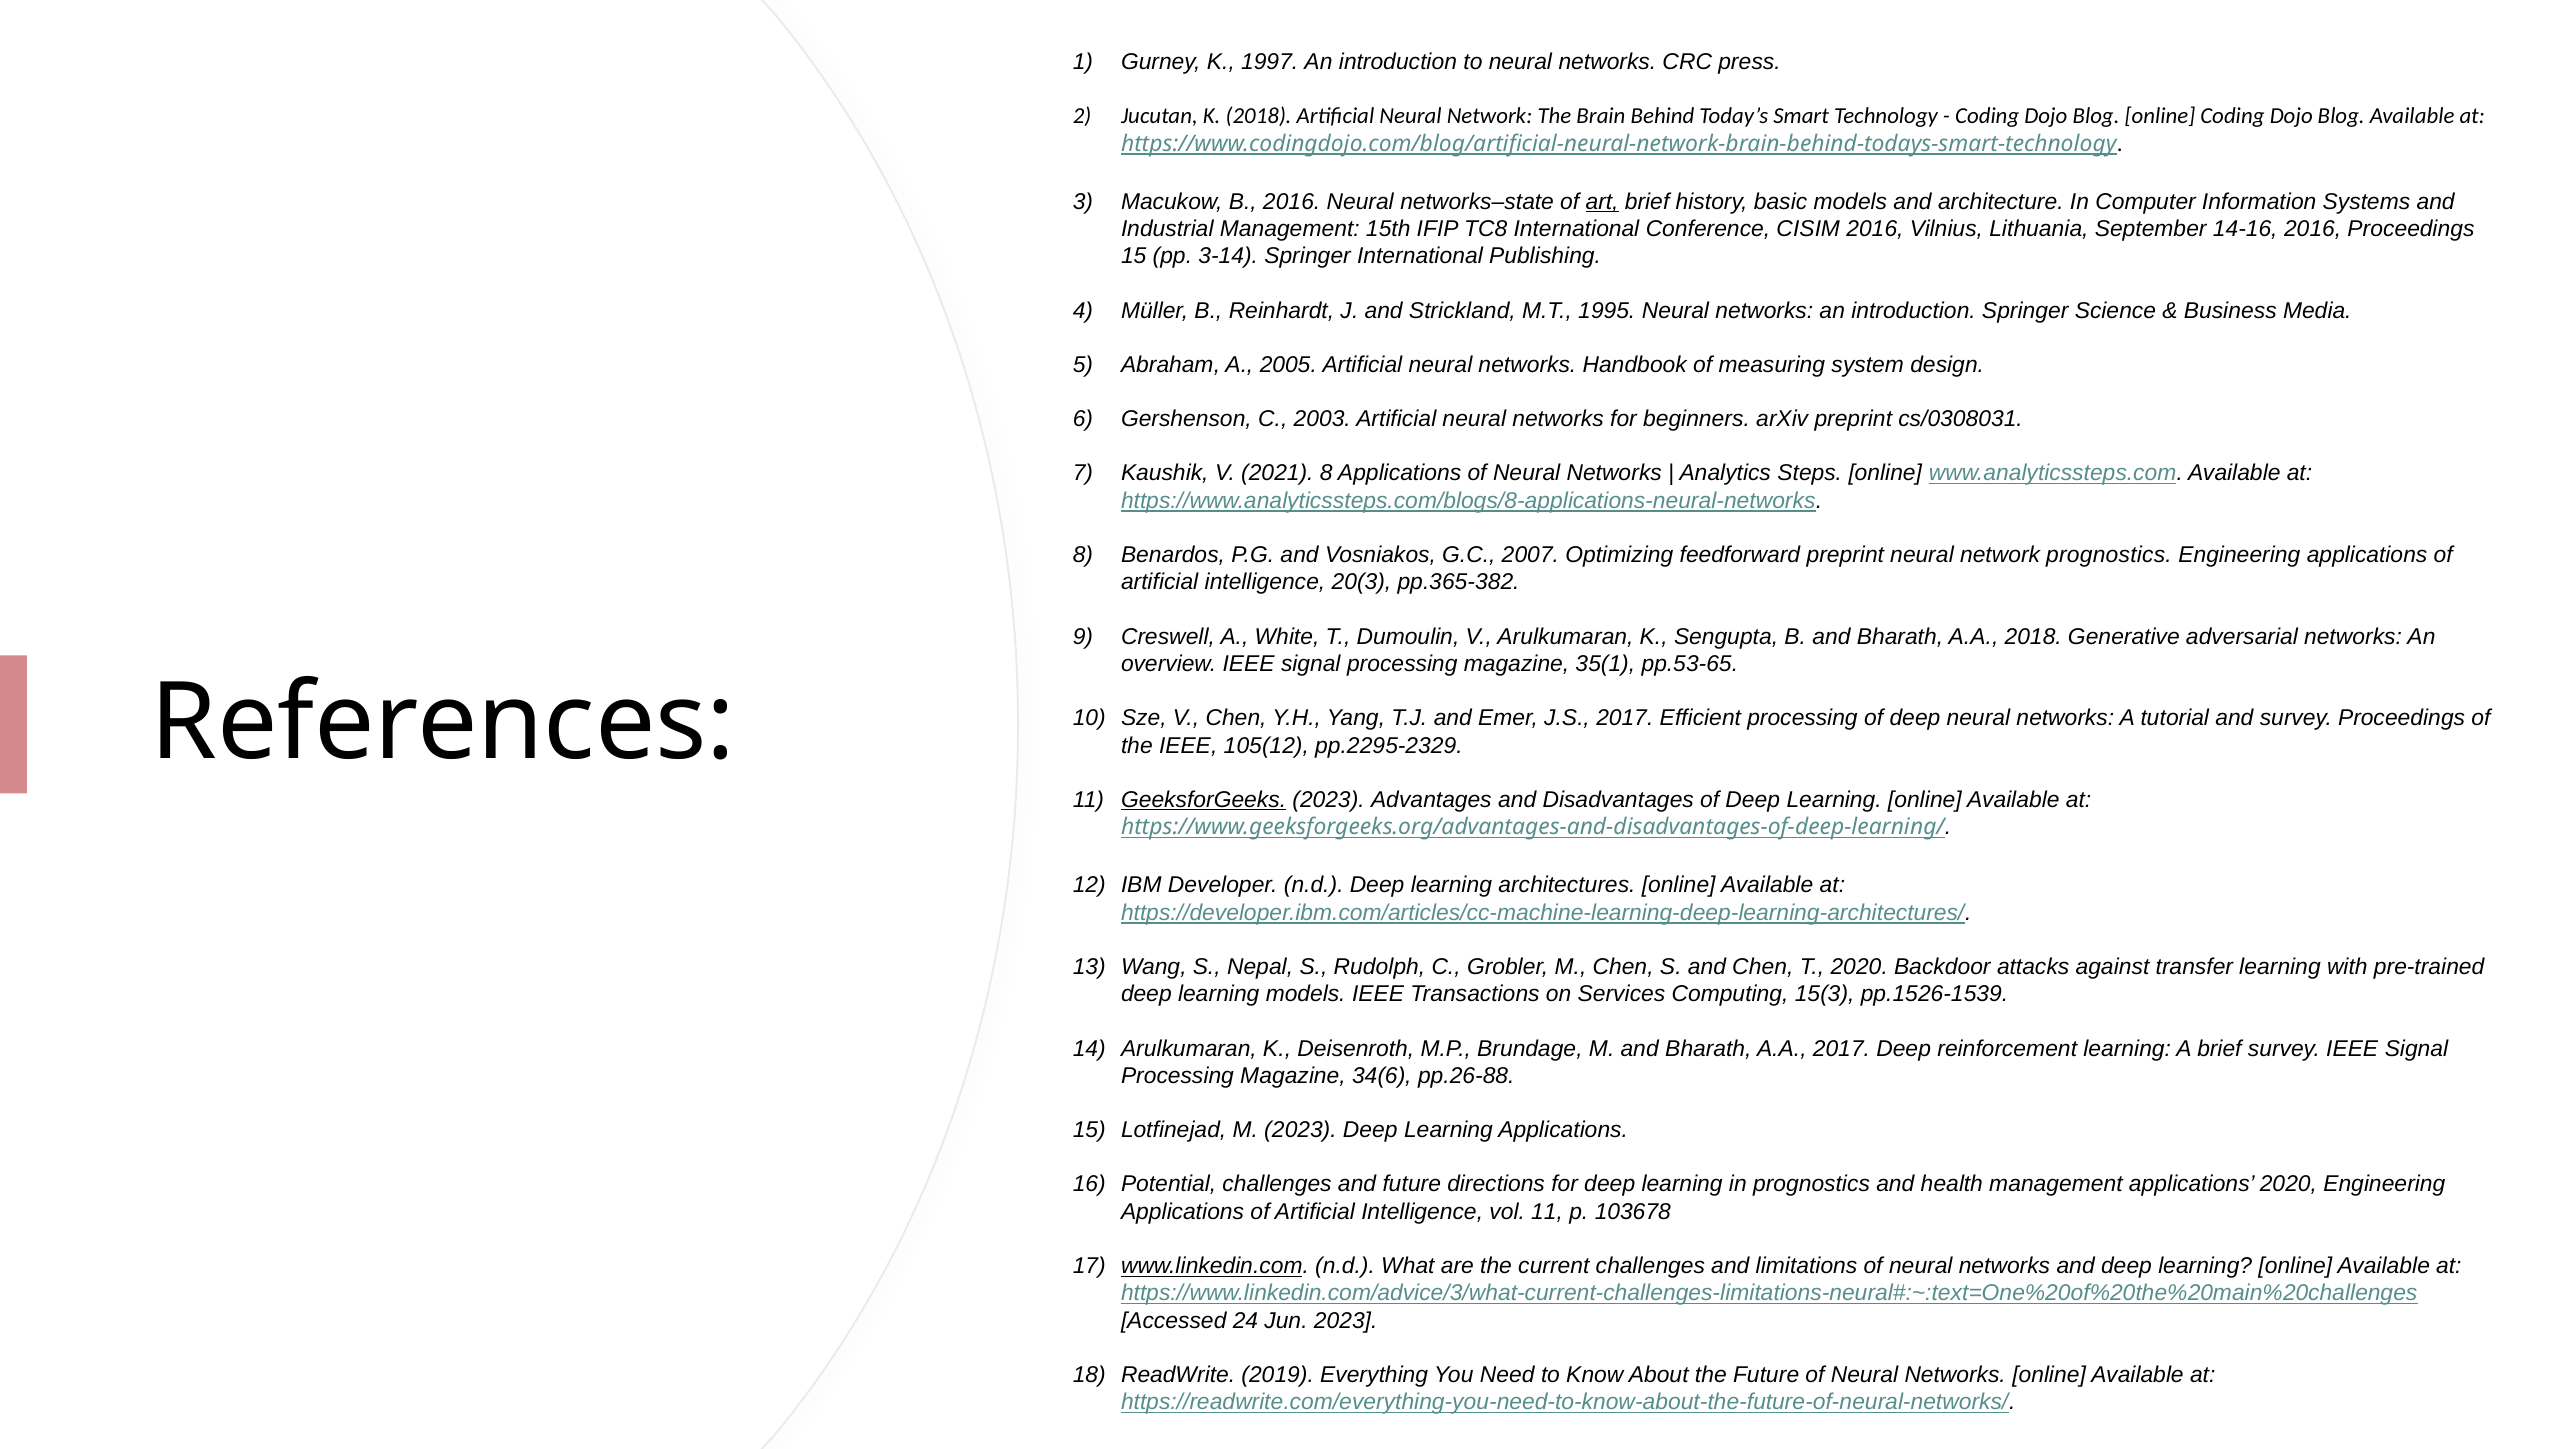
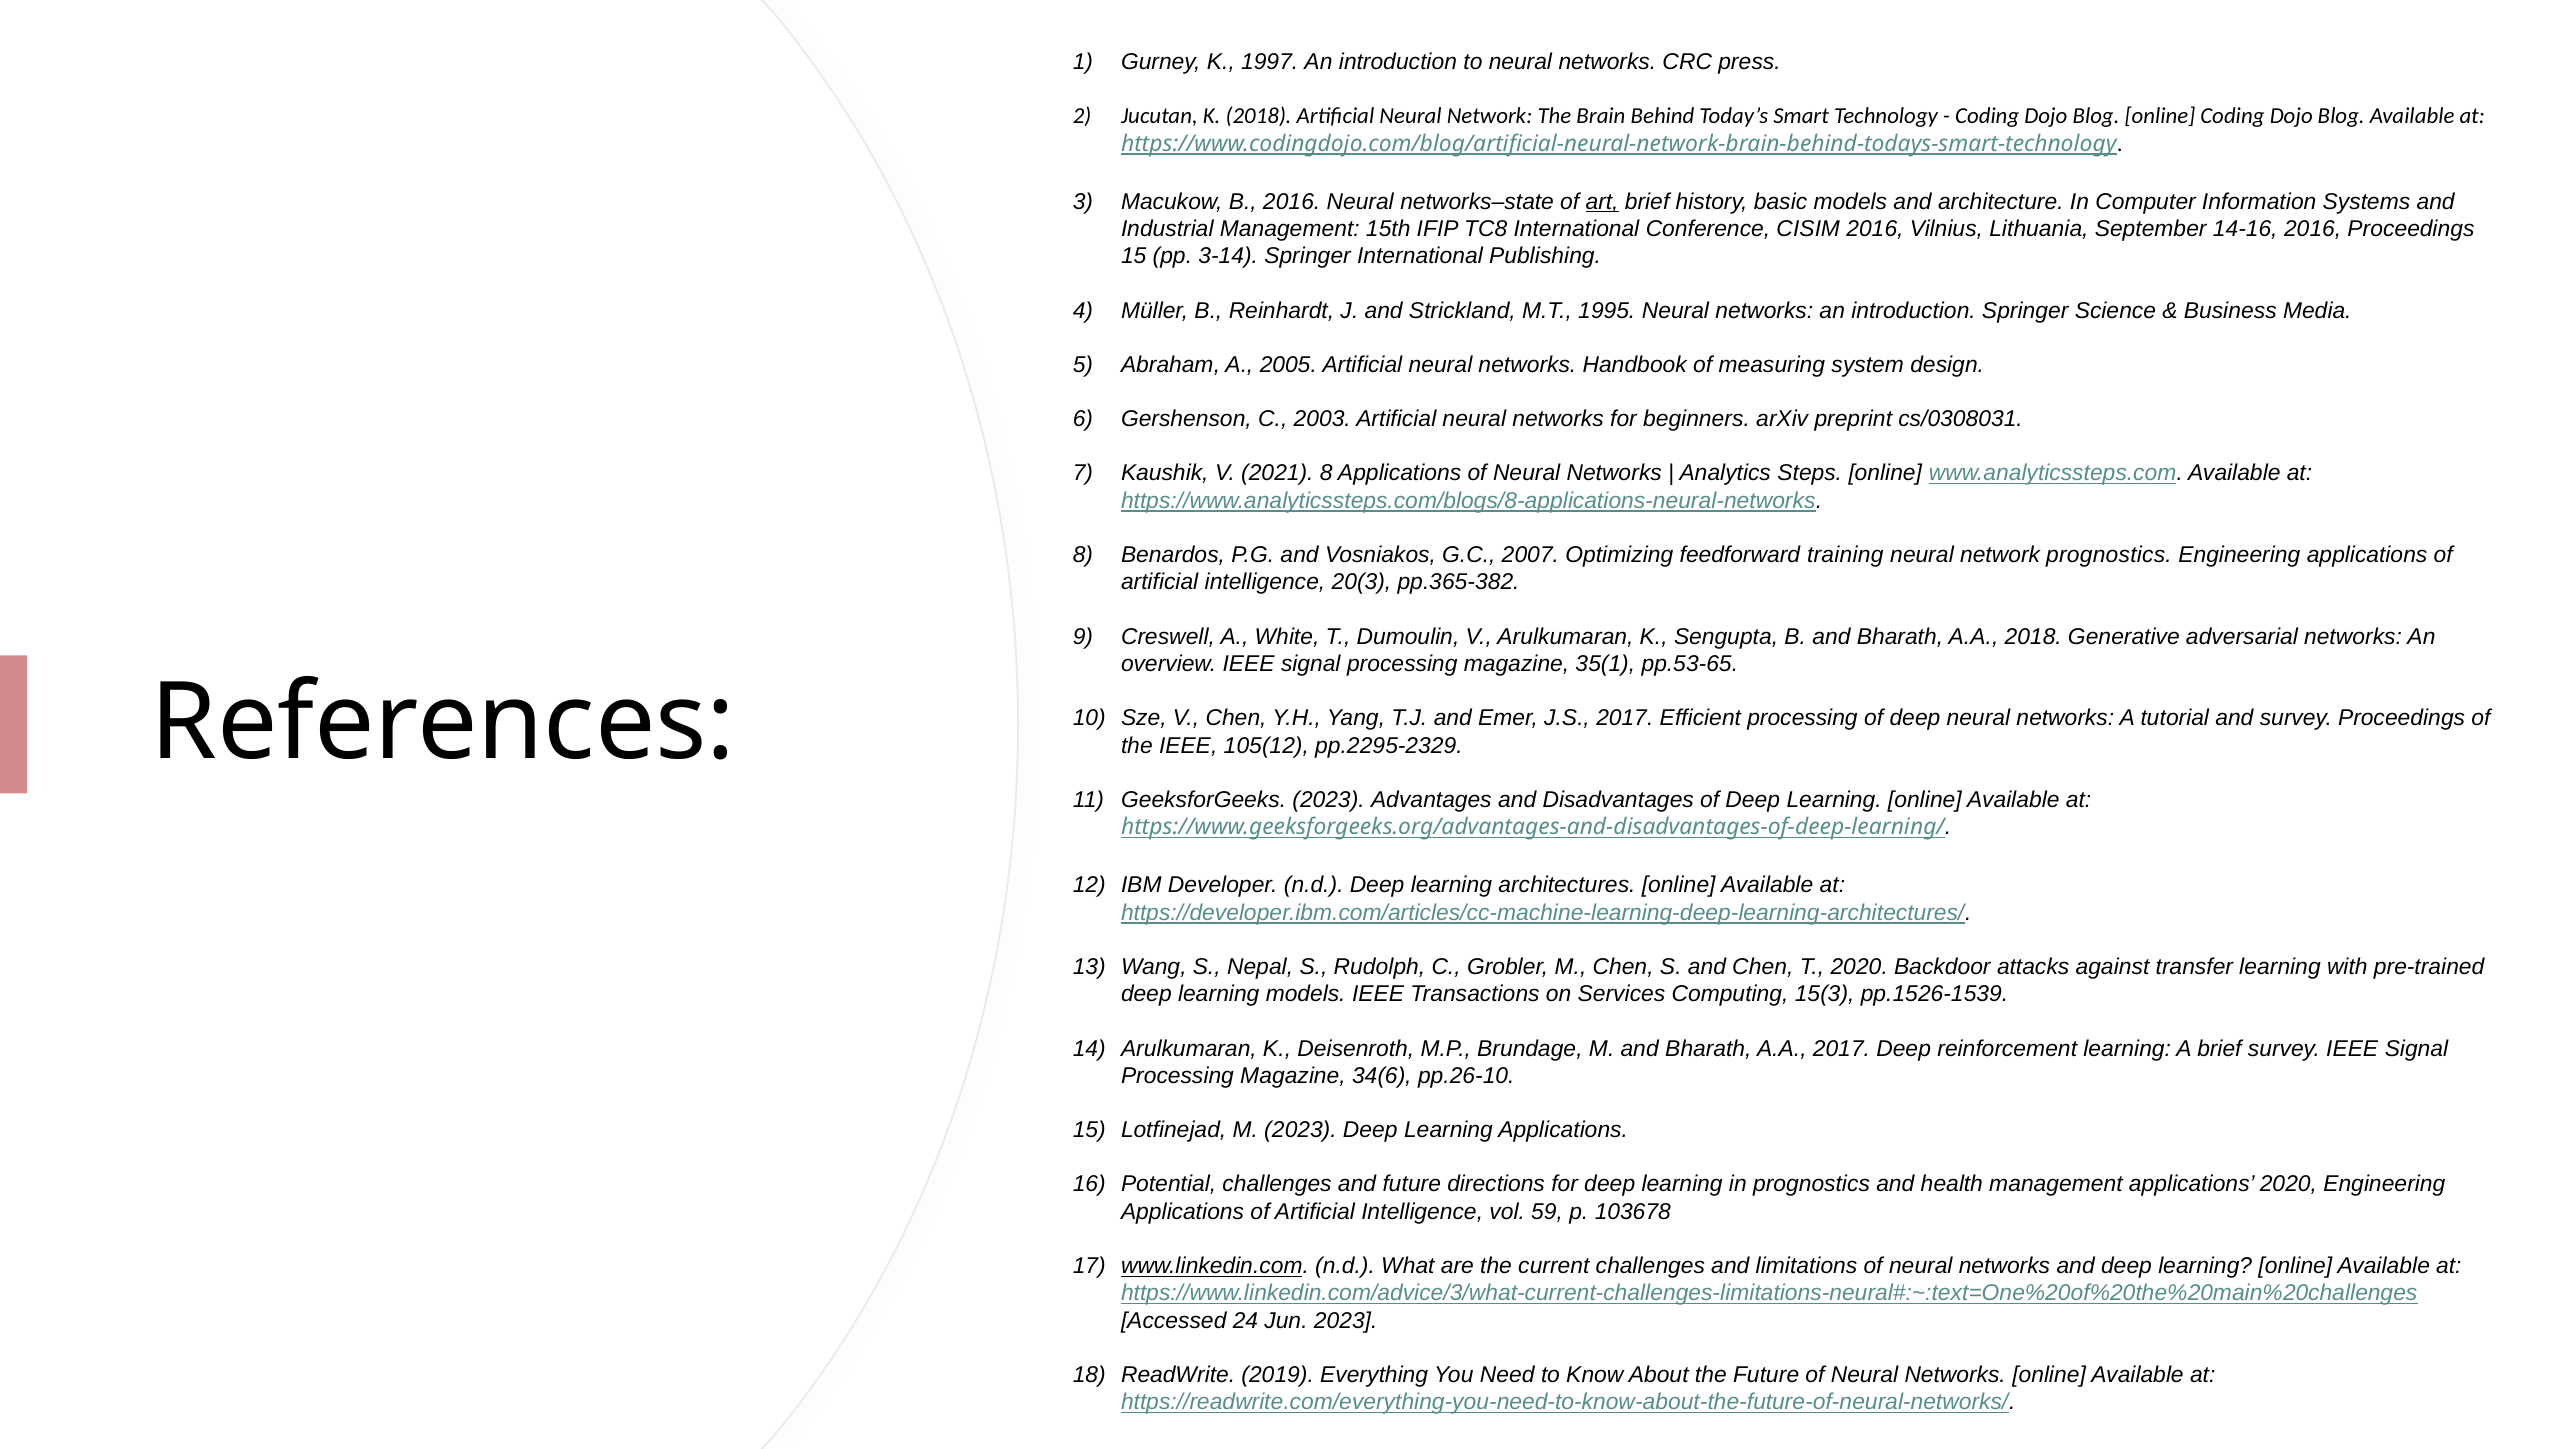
feedforward preprint: preprint -> training (1845, 555)
GeeksforGeeks underline: present -> none (1204, 800)
pp.26-88: pp.26-88 -> pp.26-10 (1466, 1076)
vol 11: 11 -> 59 (1547, 1212)
